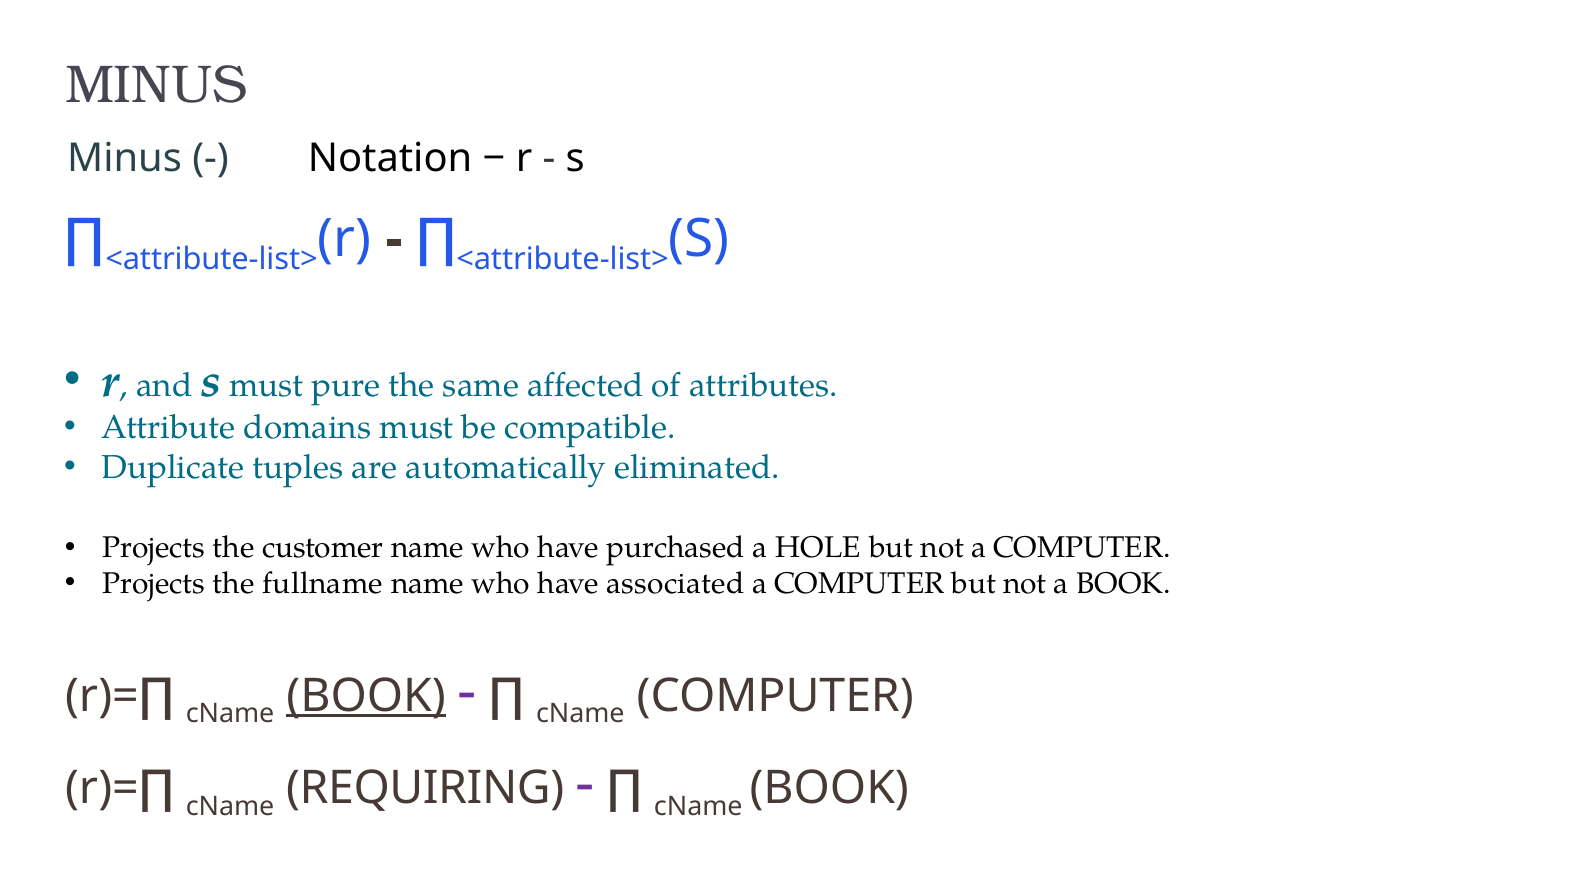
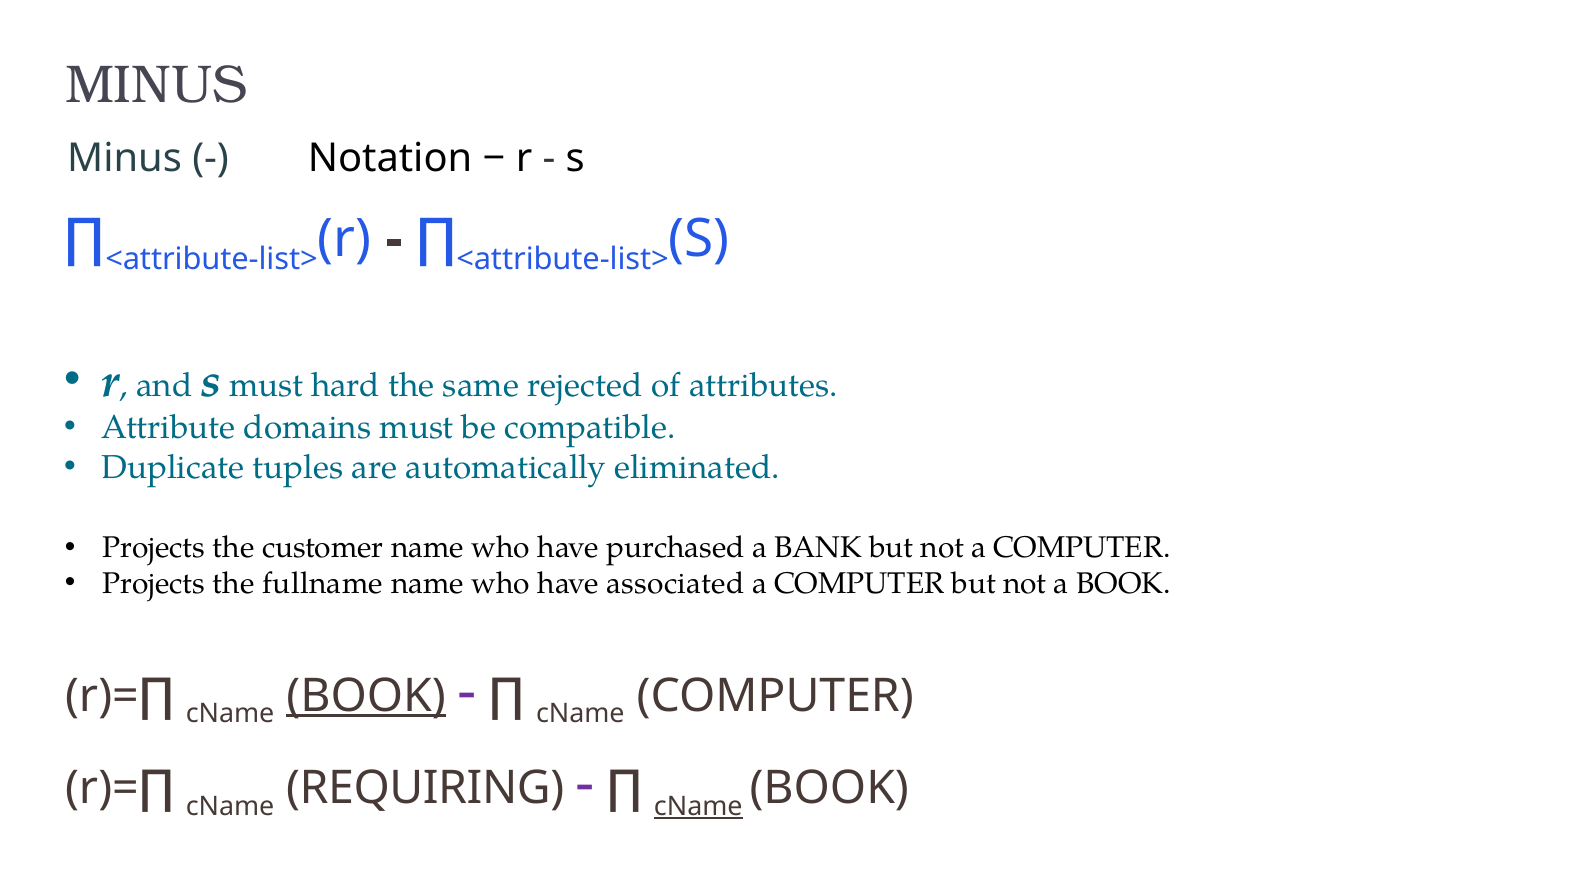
pure: pure -> hard (346, 386)
affected: affected -> rejected (585, 386)
HOLE: HOLE -> BANK (818, 548)
cName underline: none -> present (698, 807)
